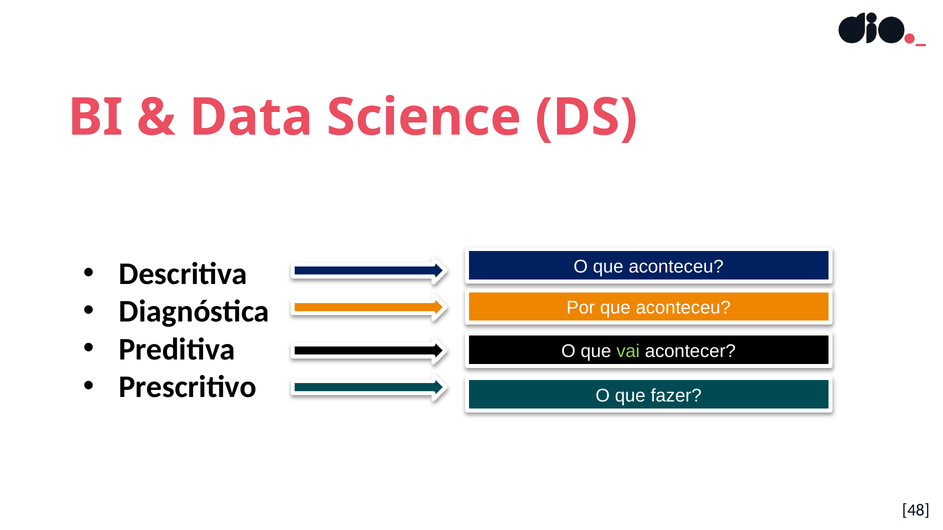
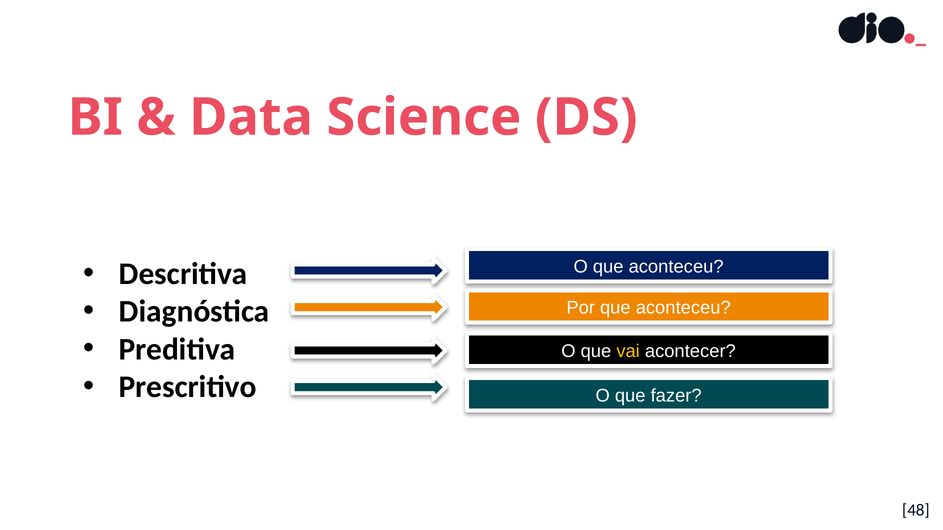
vai colour: light green -> yellow (628, 351)
